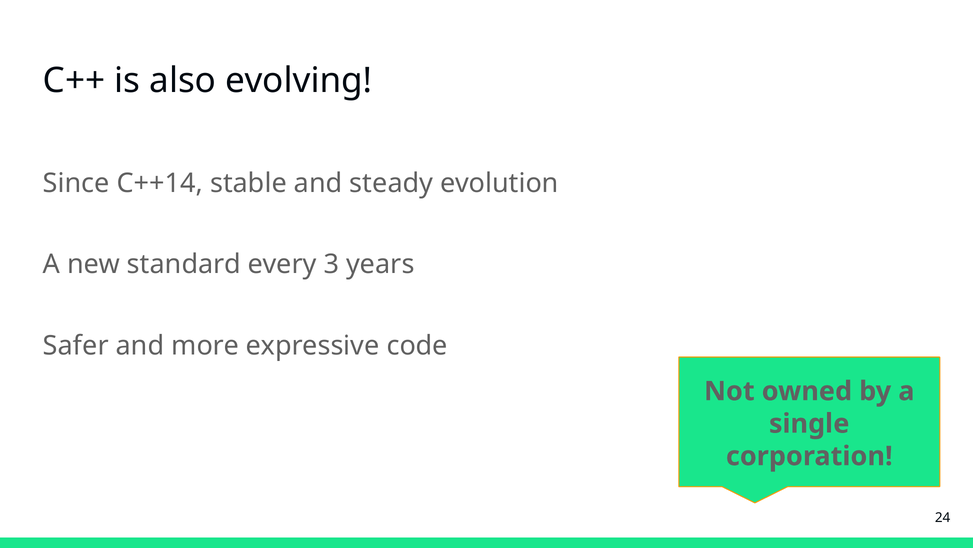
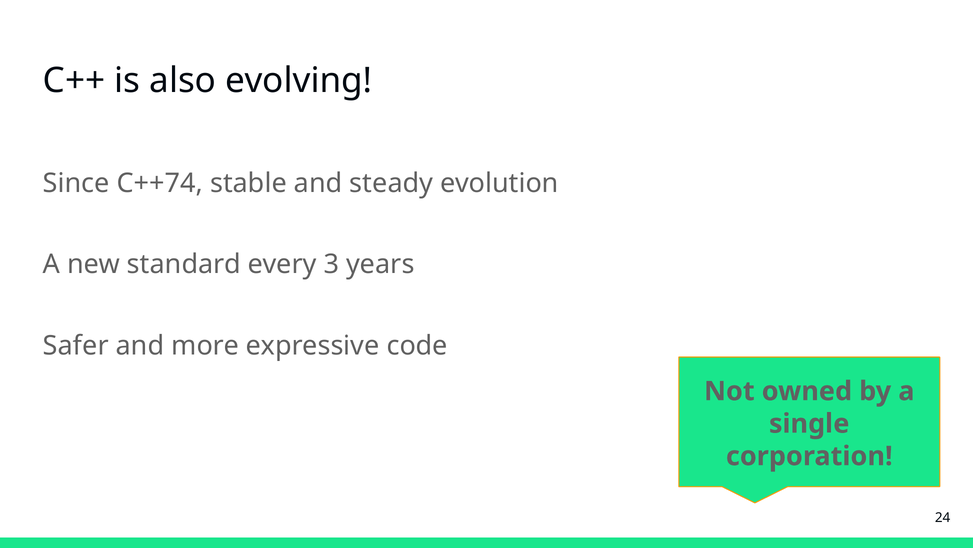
C++14: C++14 -> C++74 (160, 183)
